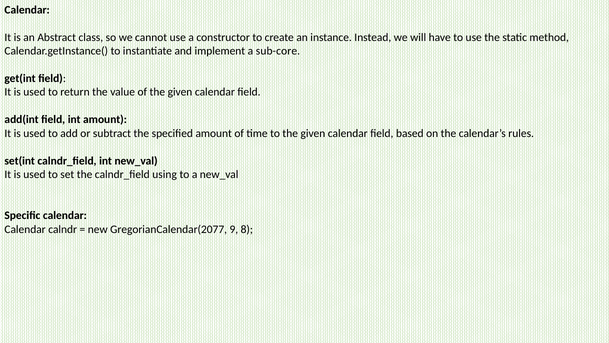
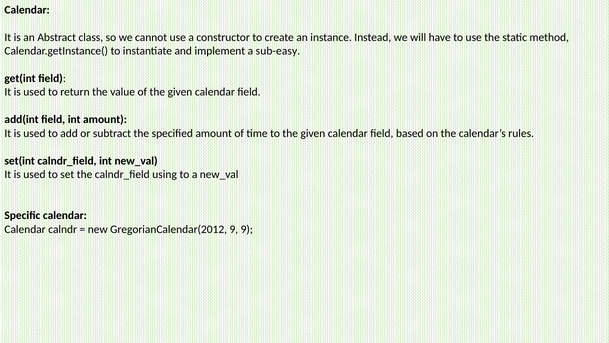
sub-core: sub-core -> sub-easy (278, 51)
GregorianCalendar(2077: GregorianCalendar(2077 -> GregorianCalendar(2012 (169, 229)
9 8: 8 -> 9 (247, 229)
